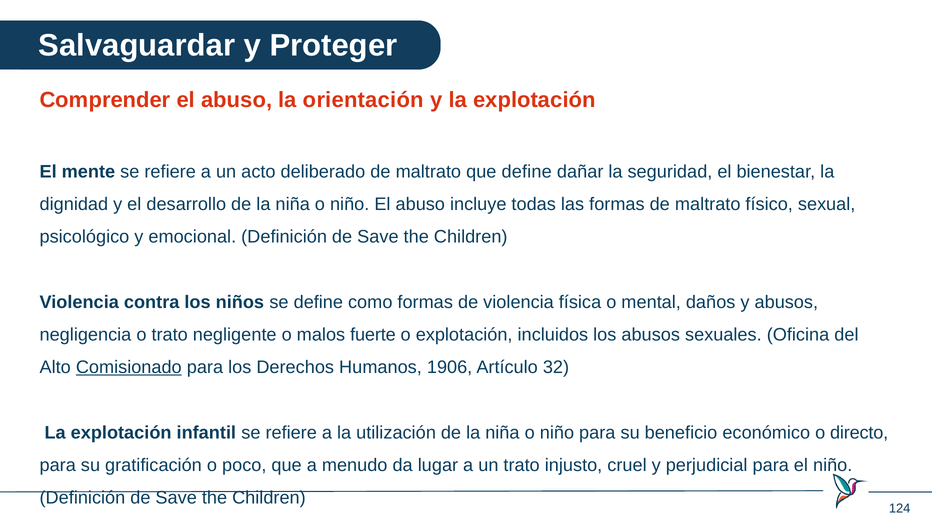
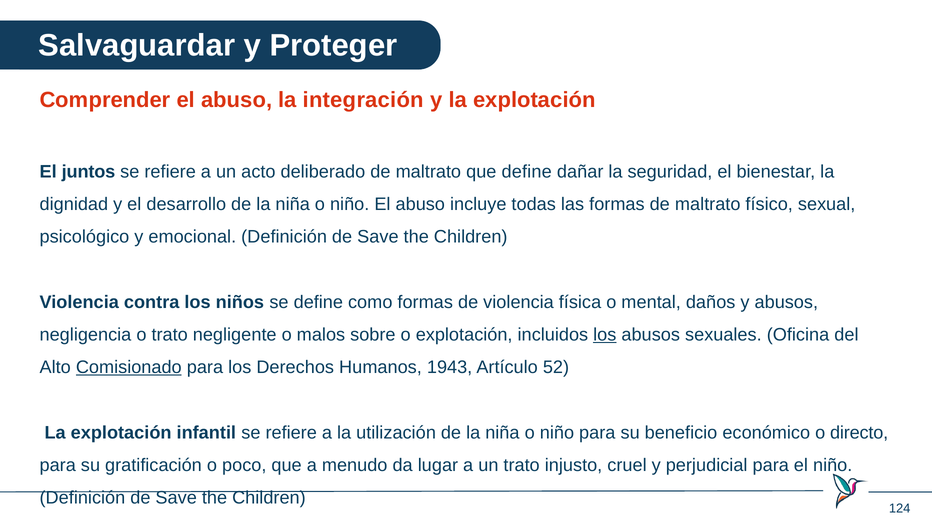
orientación: orientación -> integración (363, 100)
mente: mente -> juntos (89, 172)
fuerte: fuerte -> sobre (373, 335)
los underline: none -> present (605, 335)
1906: 1906 -> 1943 (450, 368)
32: 32 -> 52 (556, 368)
